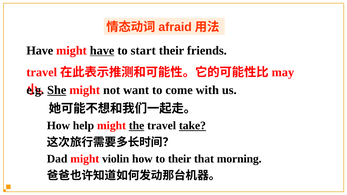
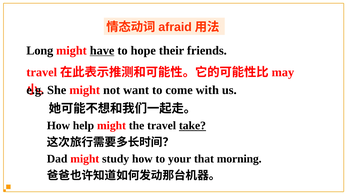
Have: Have -> Long (40, 51)
start: start -> hope (143, 51)
She underline: present -> none (57, 90)
the underline: present -> none (137, 126)
violin: violin -> study (116, 159)
to their: their -> your (180, 159)
